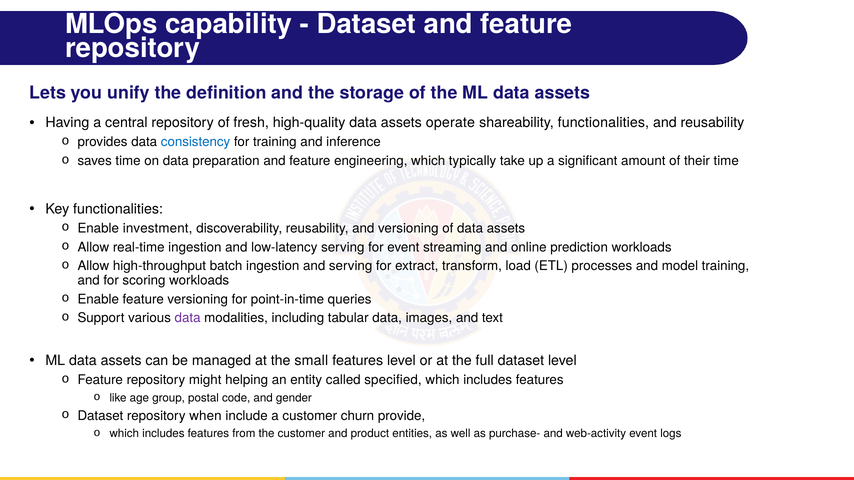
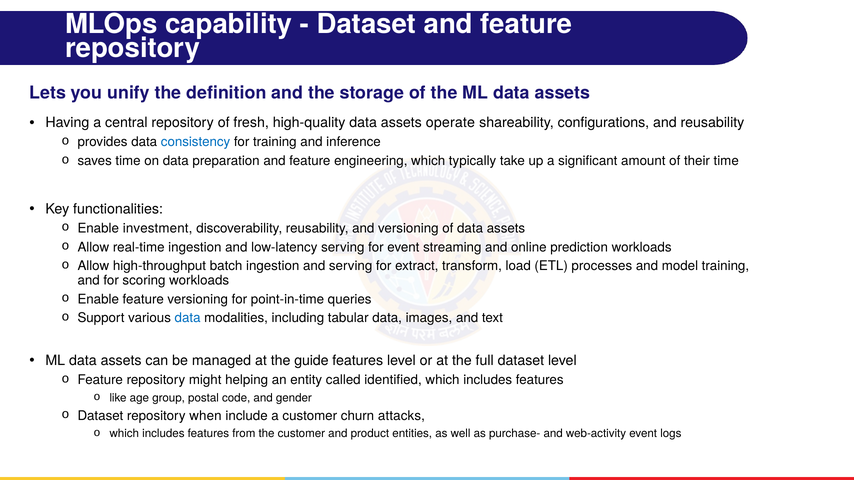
shareability functionalities: functionalities -> configurations (603, 123)
data colour: purple -> blue (188, 318)
small: small -> guide (311, 361)
specified: specified -> identified (393, 380)
provide: provide -> attacks (401, 416)
